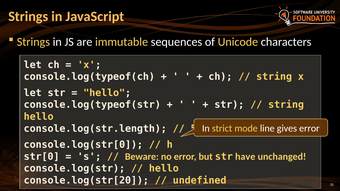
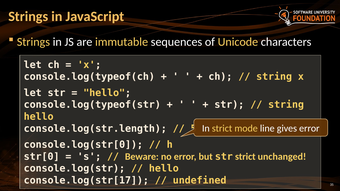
str have: have -> strict (245, 157)
console.log(str[20: console.log(str[20 -> console.log(str[17 (86, 181)
